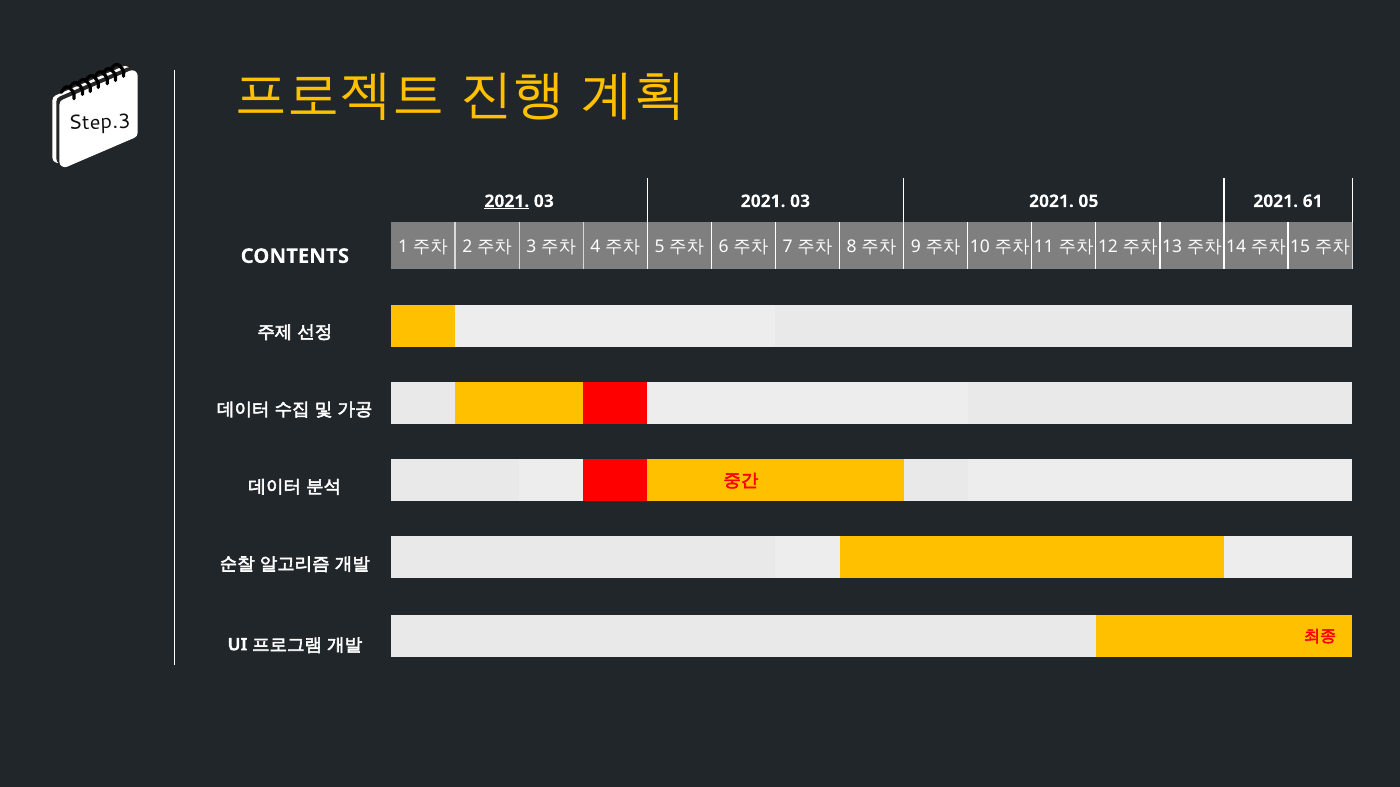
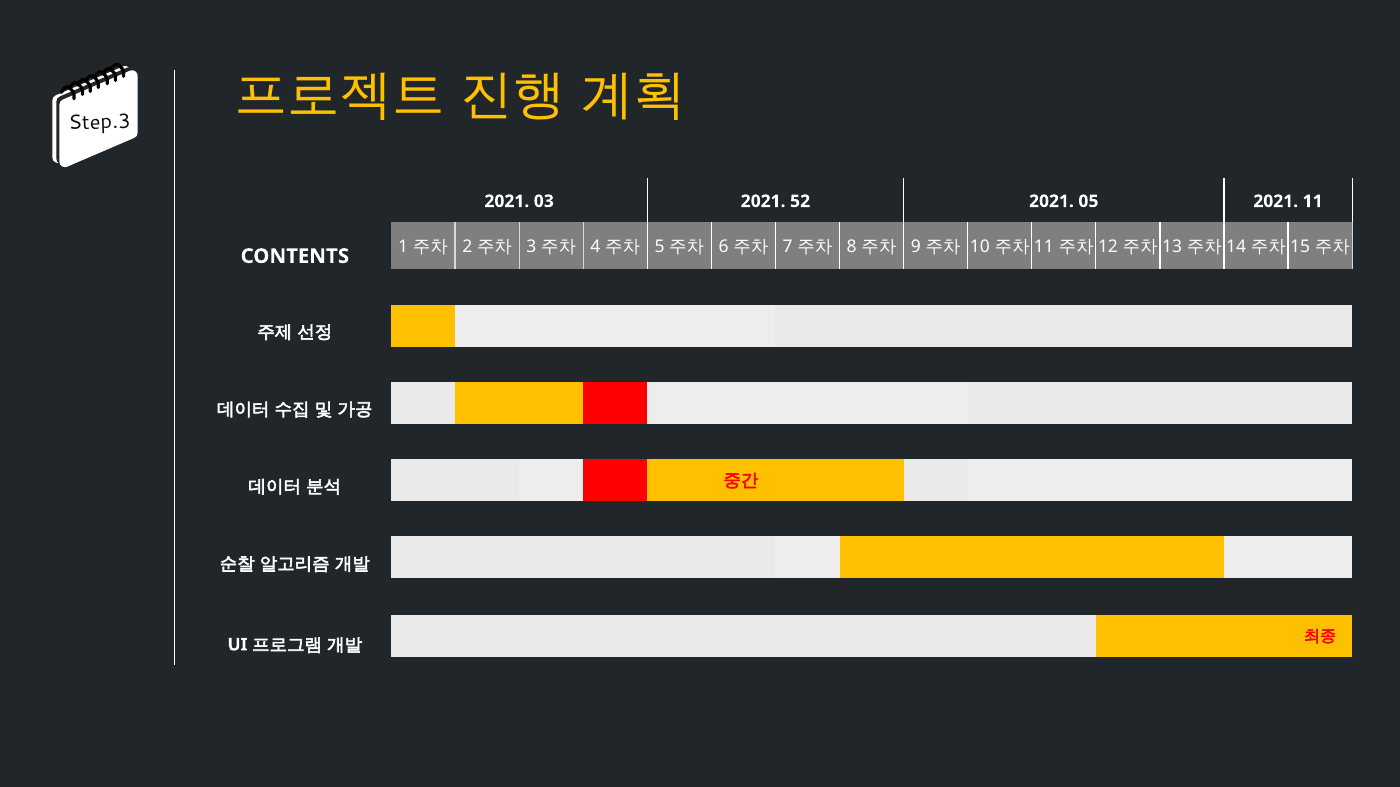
2021 underline: present -> none (507, 201)
03 2021 03: 03 -> 52 (800, 201)
2021 61: 61 -> 11 (1313, 201)
